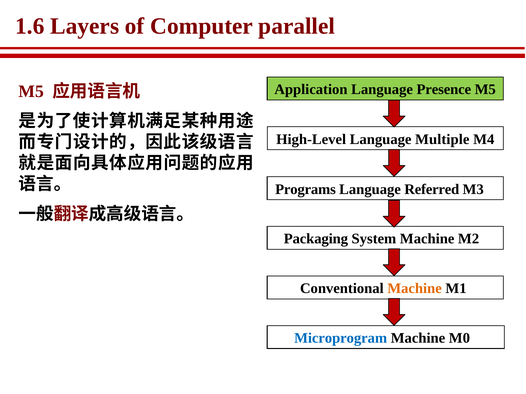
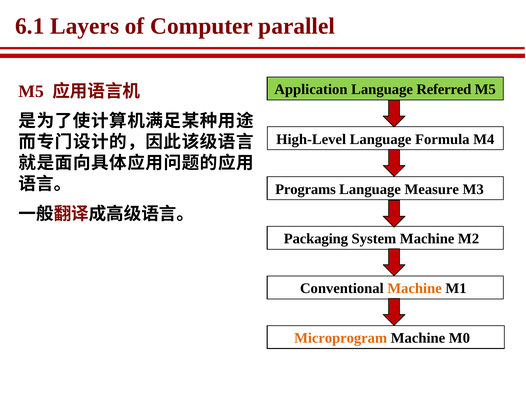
1.6: 1.6 -> 6.1 (30, 26)
Presence: Presence -> Referred (444, 90)
Multiple: Multiple -> Formula (442, 139)
Referred: Referred -> Measure (432, 189)
Microprogram colour: blue -> orange (341, 339)
